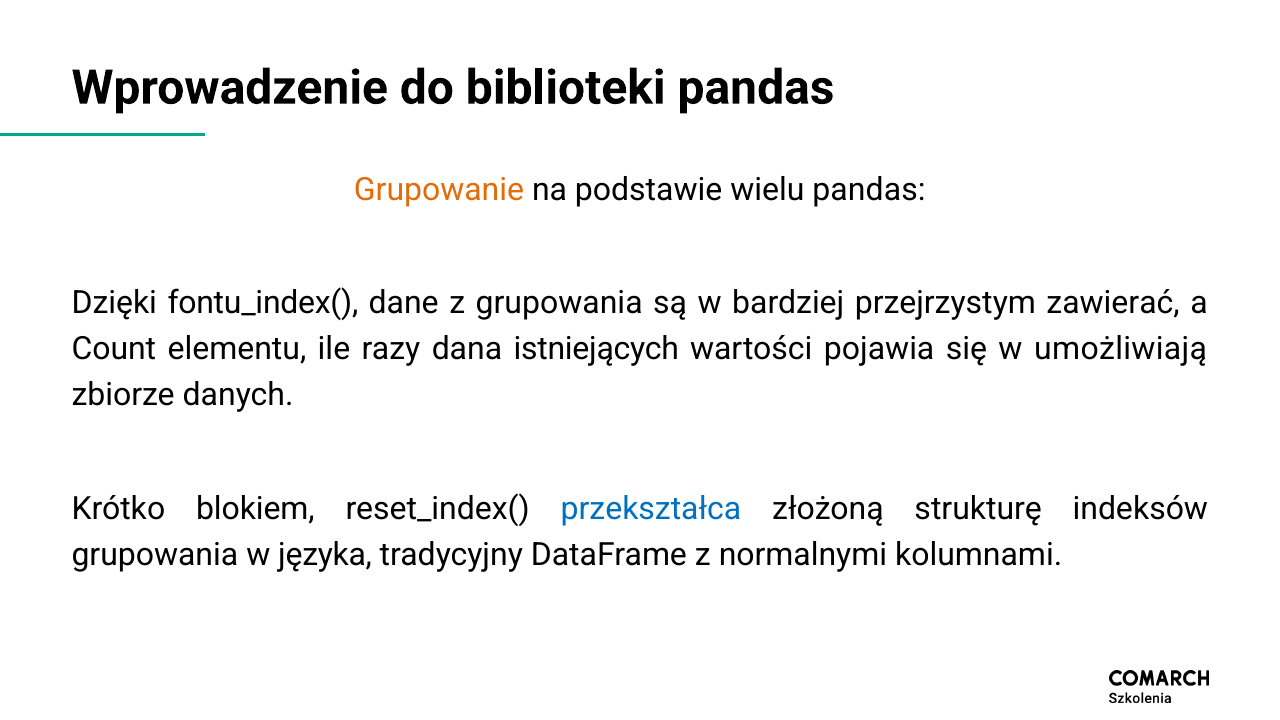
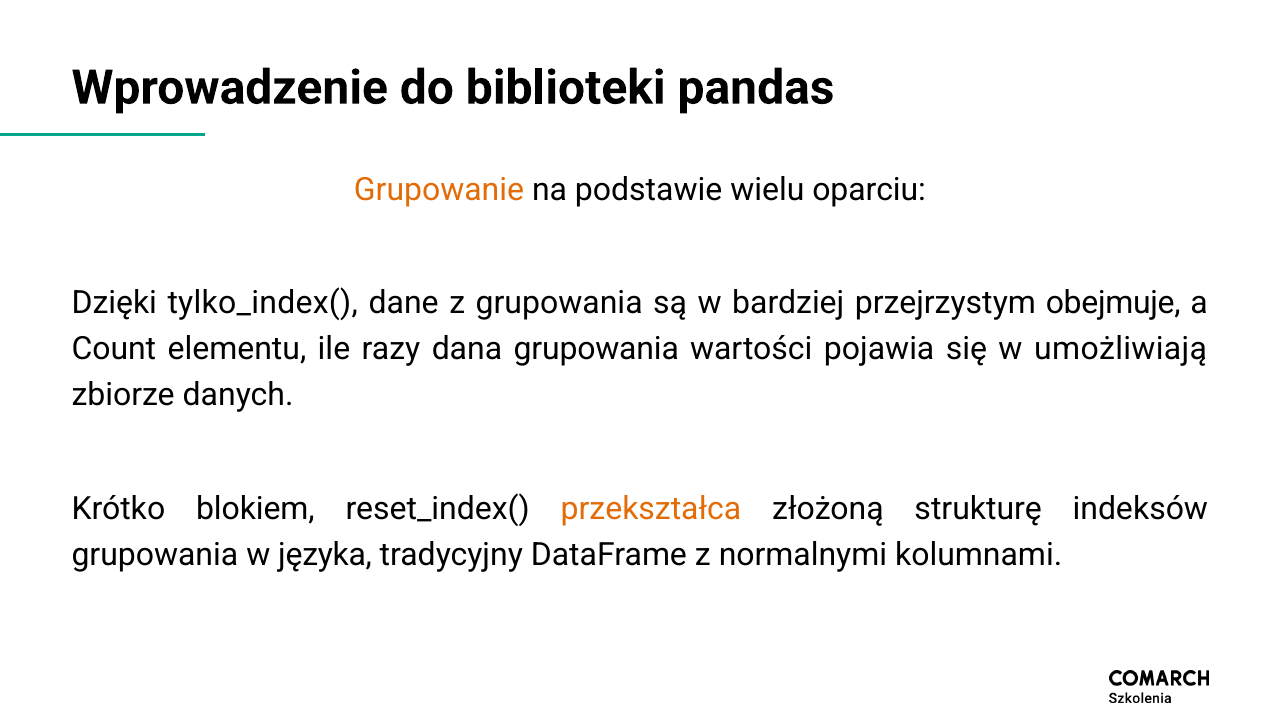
wielu pandas: pandas -> oparciu (869, 190)
fontu_index(: fontu_index( -> tylko_index( (263, 303)
zawierać: zawierać -> obejmuje (1113, 303)
dana istniejących: istniejących -> grupowania (596, 349)
przekształca colour: blue -> orange (651, 509)
